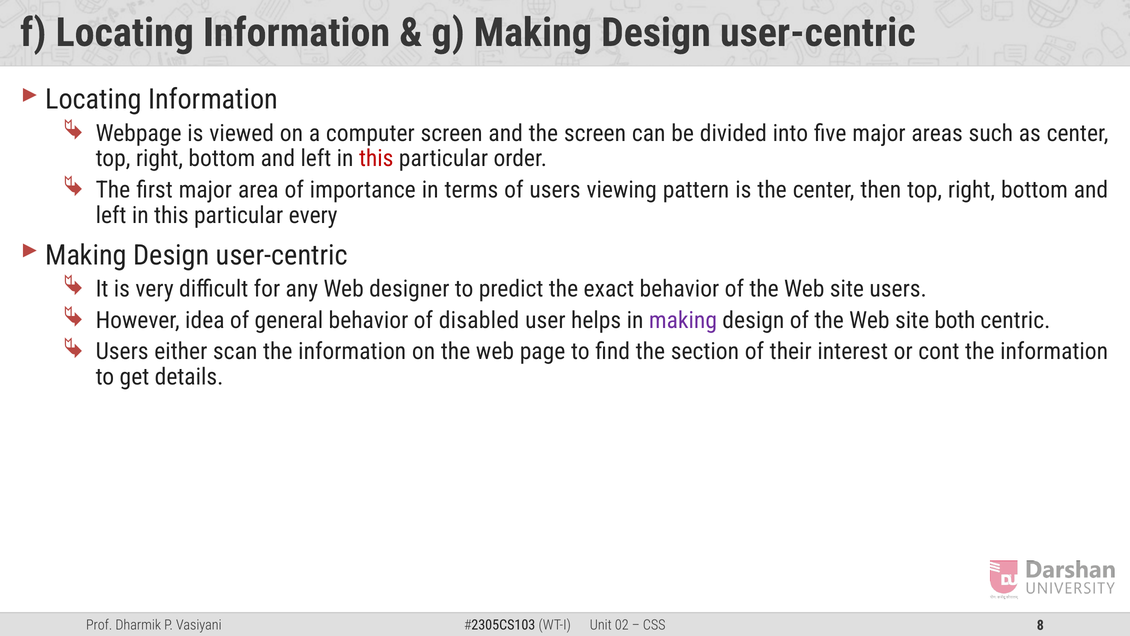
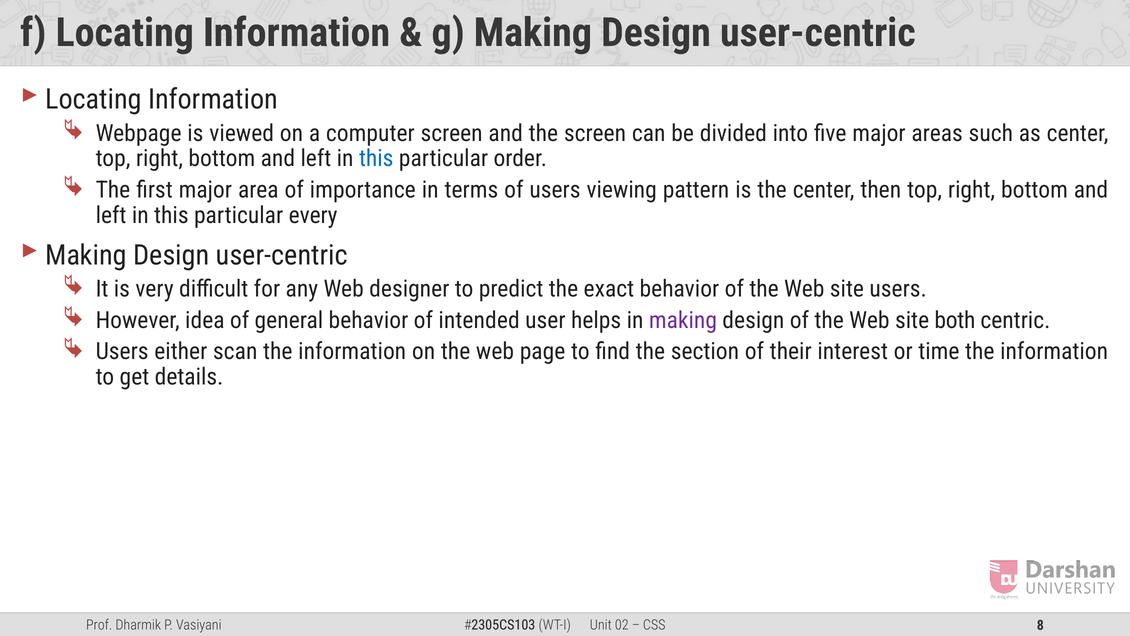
this colour: red -> blue (376, 159)
disabled: disabled -> intended (479, 320)
cont: cont -> time (939, 352)
